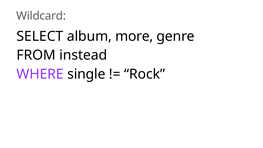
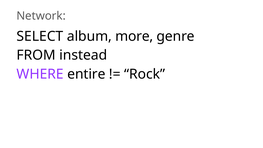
Wildcard: Wildcard -> Network (41, 16)
single: single -> entire (86, 74)
